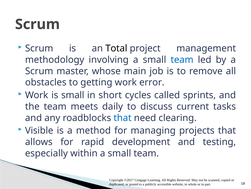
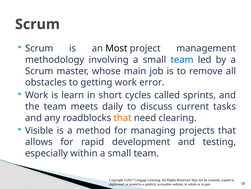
Total: Total -> Most (116, 48)
is small: small -> learn (73, 95)
that colour: blue -> orange (123, 117)
